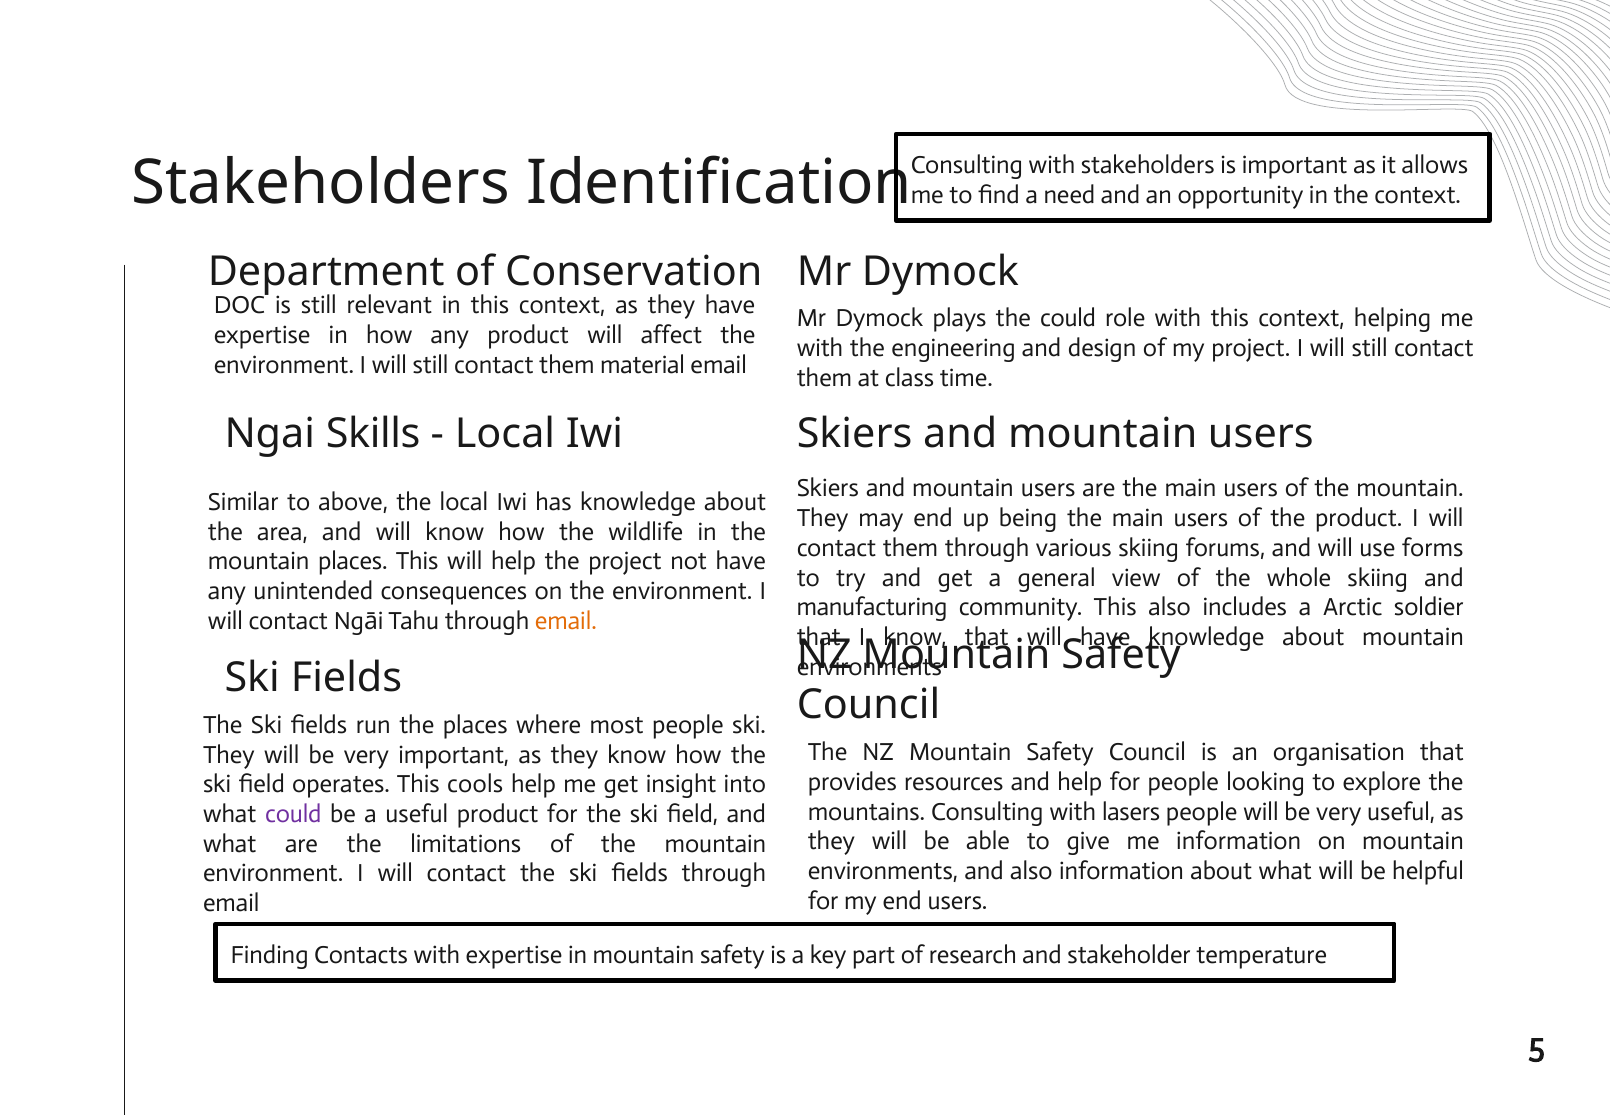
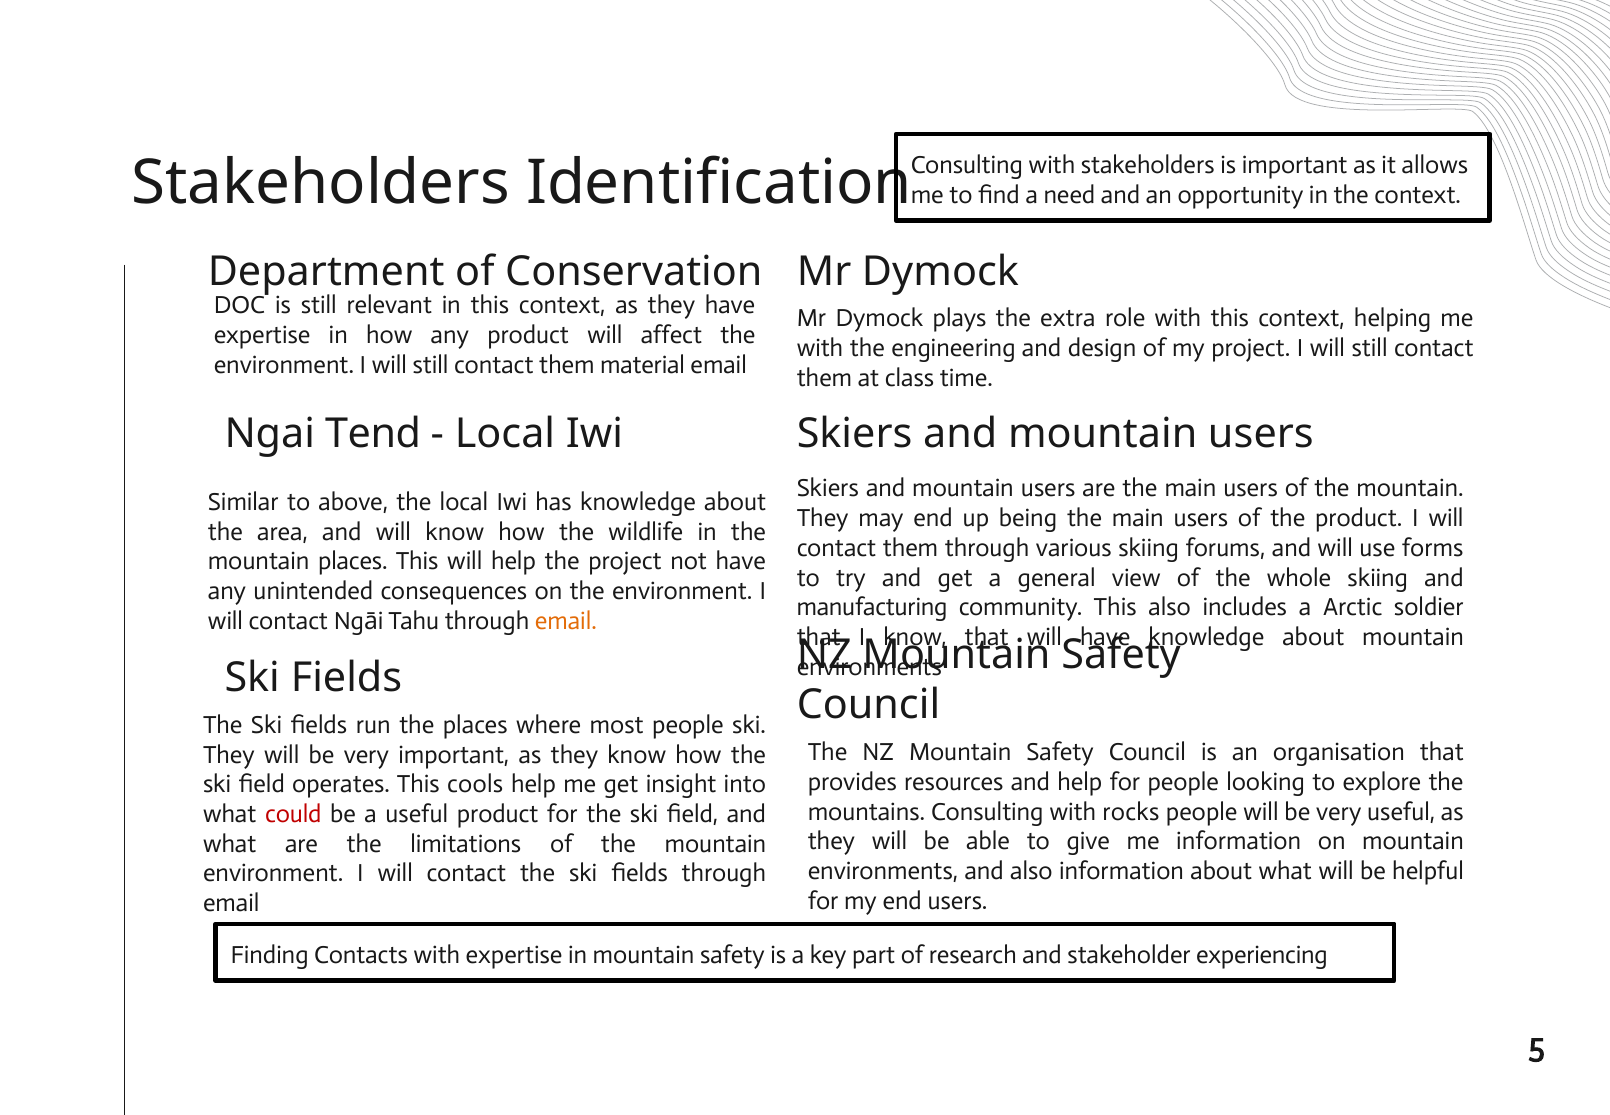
the could: could -> extra (1068, 318)
Skills: Skills -> Tend (373, 434)
lasers: lasers -> rocks (1131, 812)
could colour: purple -> red (293, 814)
temperature: temperature -> experiencing (1262, 955)
